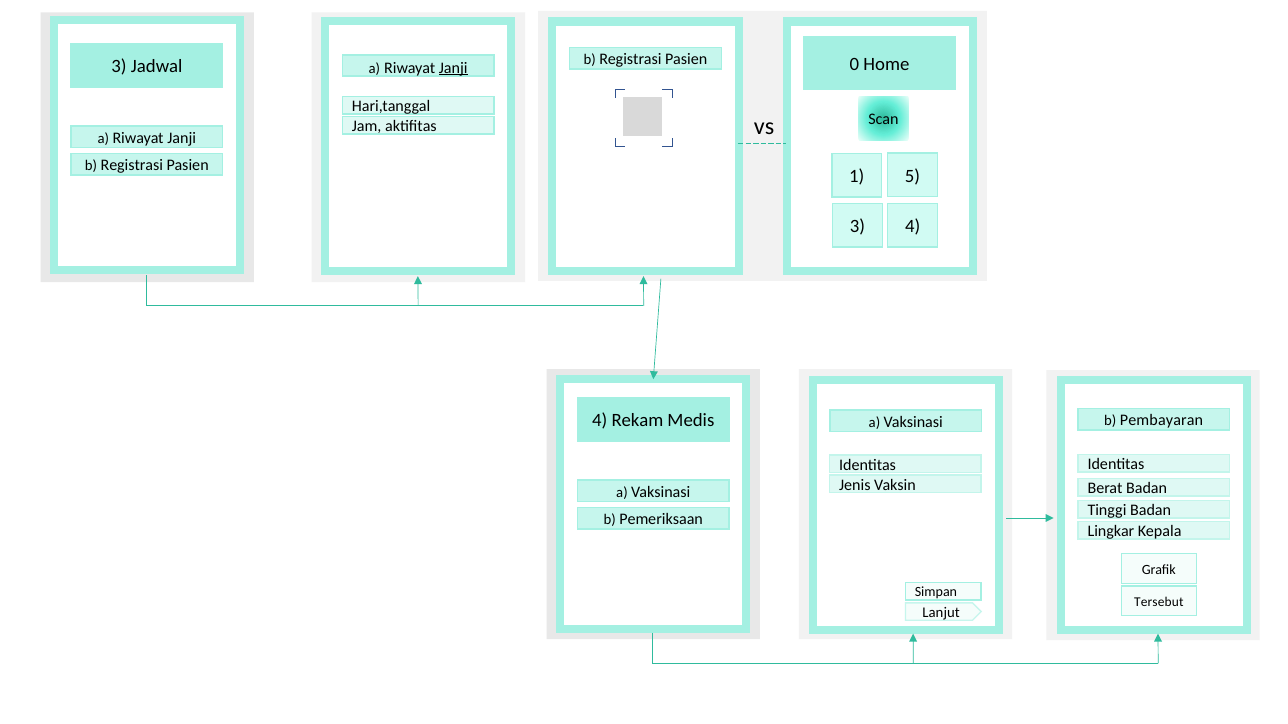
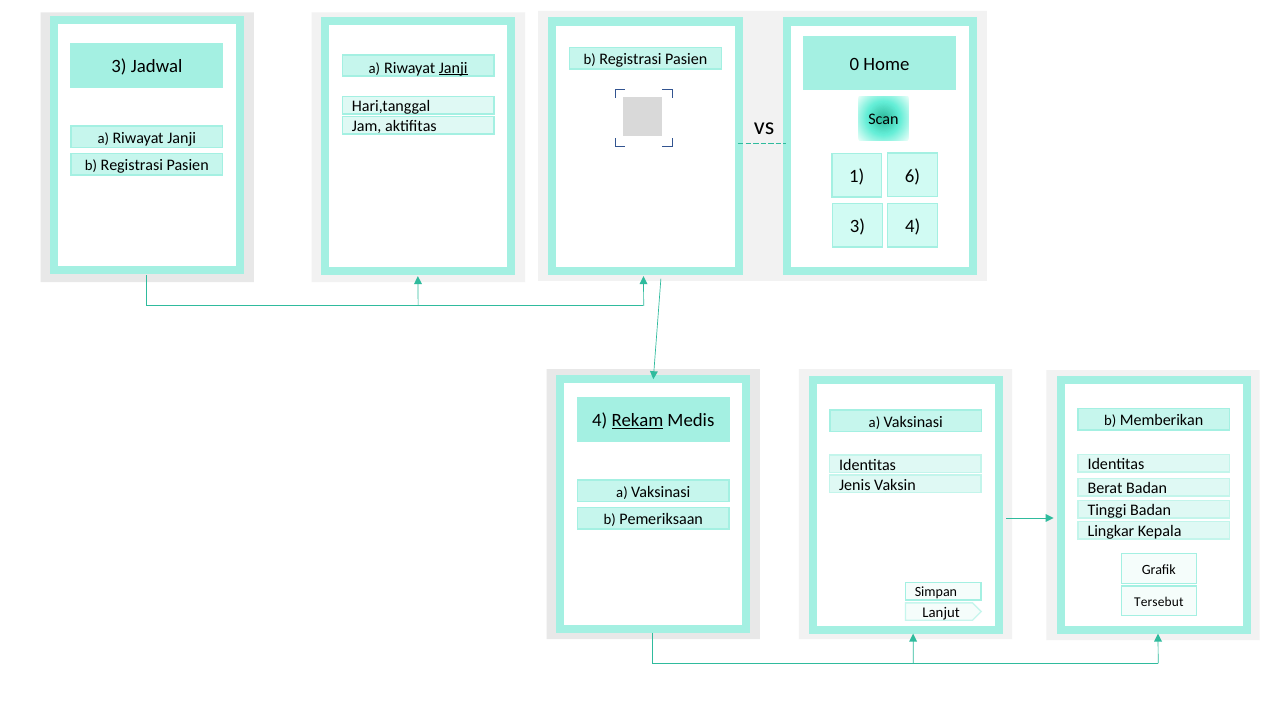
5: 5 -> 6 (913, 176)
Rekam underline: none -> present (637, 421)
Pembayaran: Pembayaran -> Memberikan (1162, 421)
